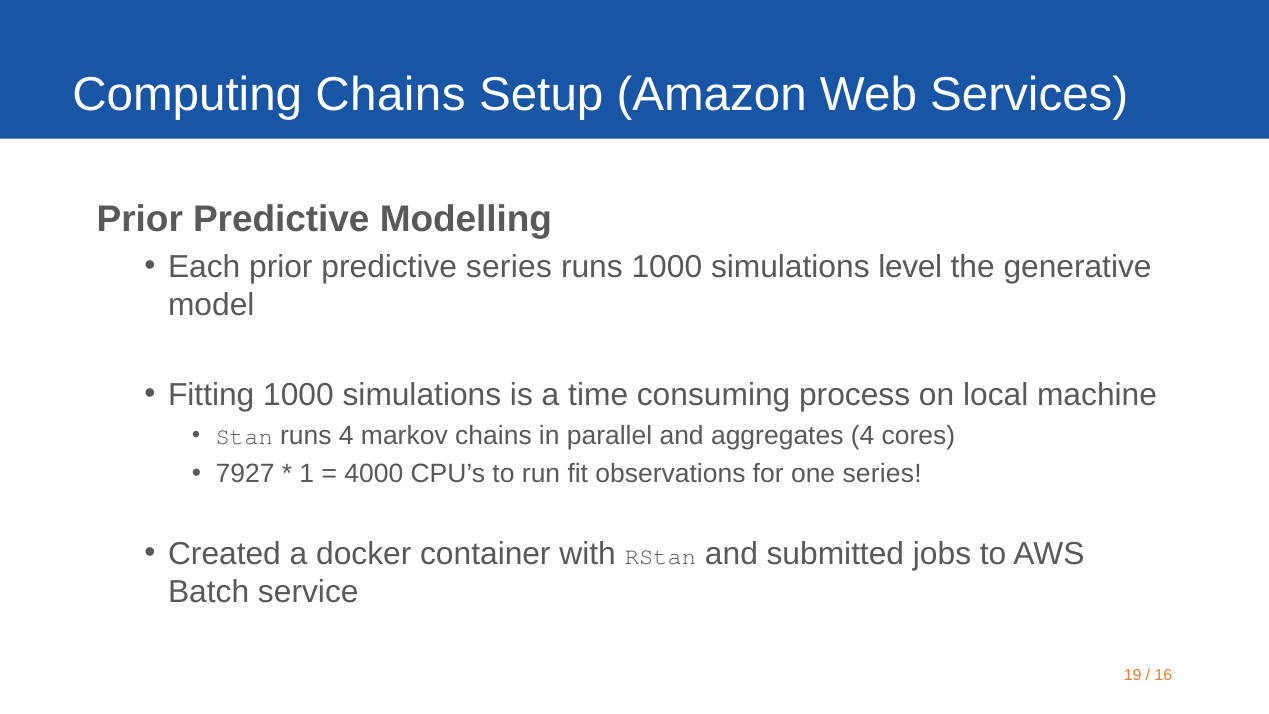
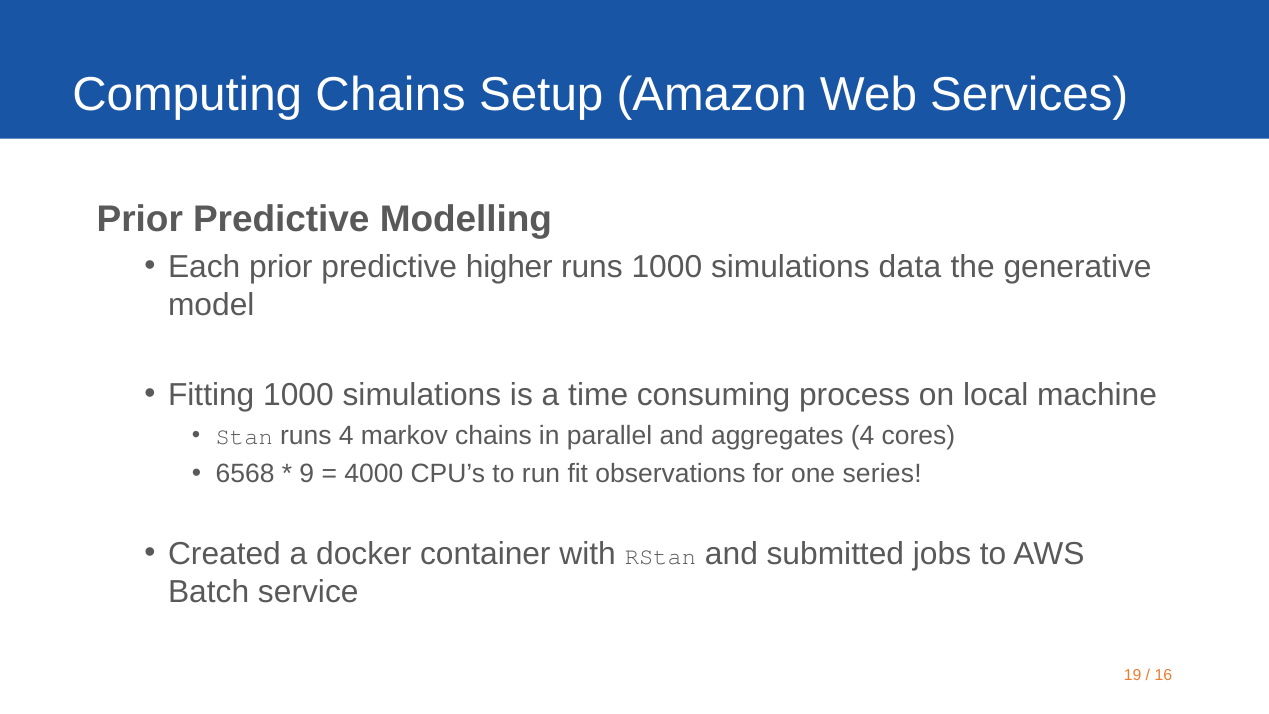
predictive series: series -> higher (509, 267)
level: level -> data (910, 267)
7927: 7927 -> 6568 (245, 474)
1: 1 -> 9 (307, 474)
